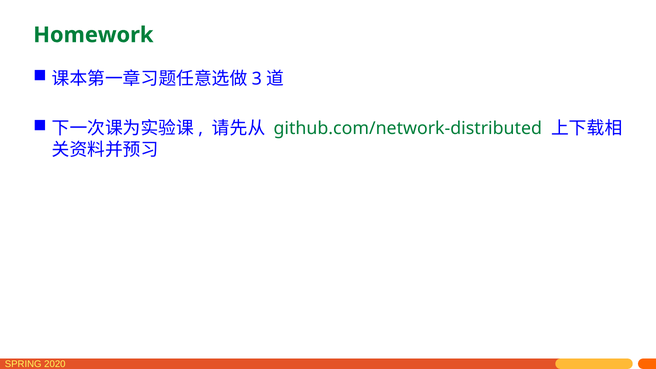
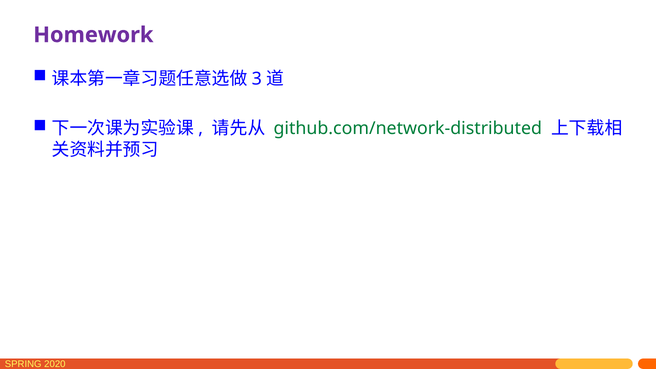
Homework colour: green -> purple (93, 35)
